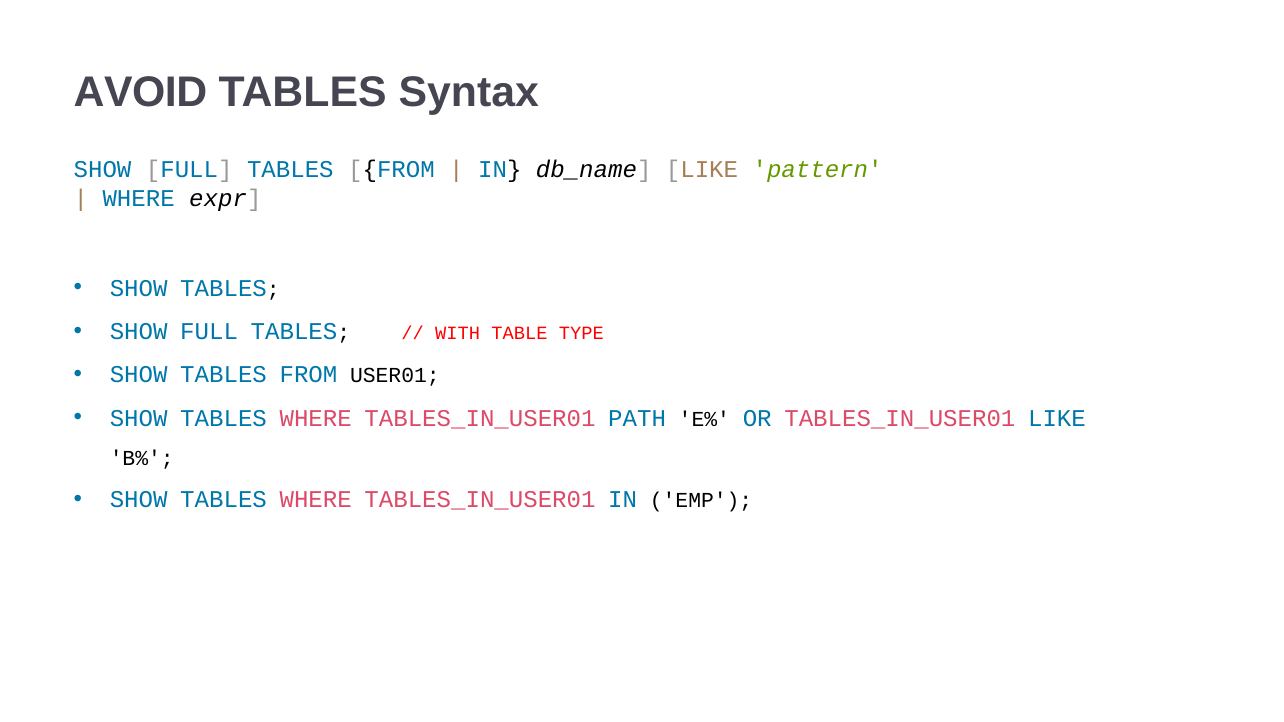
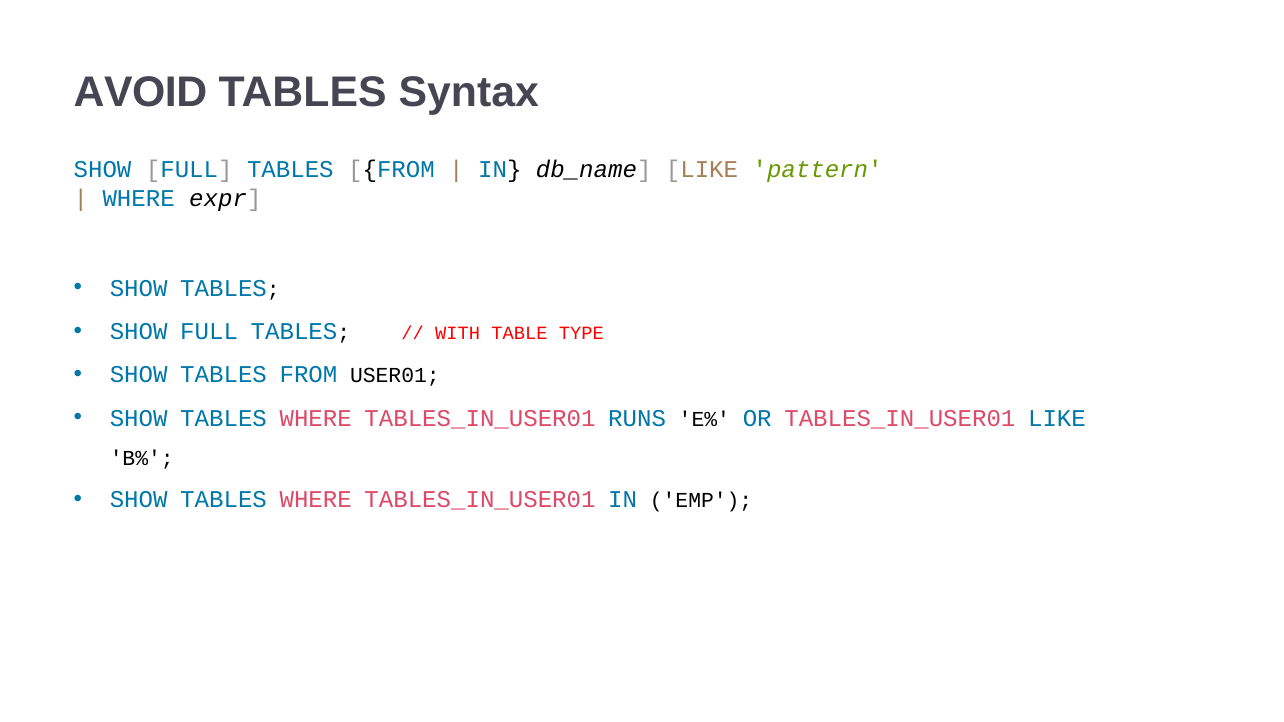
PATH: PATH -> RUNS (637, 418)
